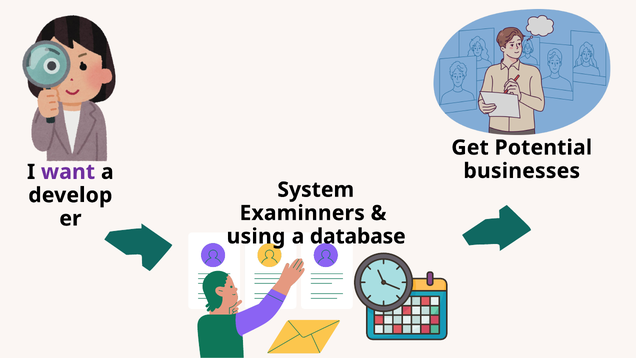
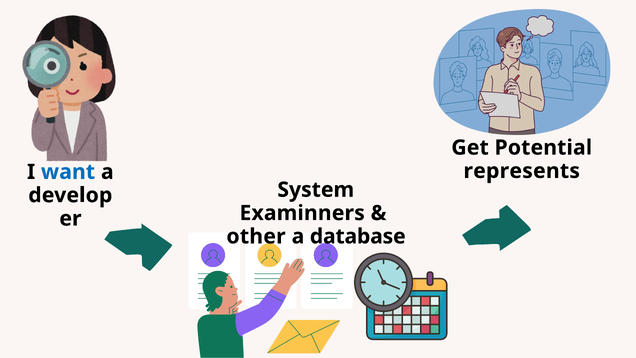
businesses: businesses -> represents (522, 171)
want colour: purple -> blue (68, 172)
using: using -> other (256, 236)
